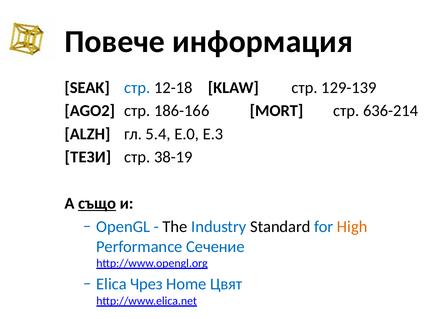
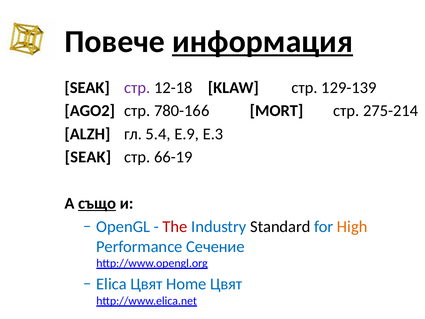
информация underline: none -> present (263, 42)
стр colour: blue -> purple (137, 88)
186-166: 186-166 -> 780-166 (182, 111)
636-214: 636-214 -> 275-214 (391, 111)
Е.0: Е.0 -> Е.9 (187, 134)
ТЕЗИ: ТЕЗИ -> SEAK (88, 157)
38-19: 38-19 -> 66-19 (173, 157)
The colour: black -> red (175, 227)
Elica Чрез: Чрез -> Цвят (146, 284)
